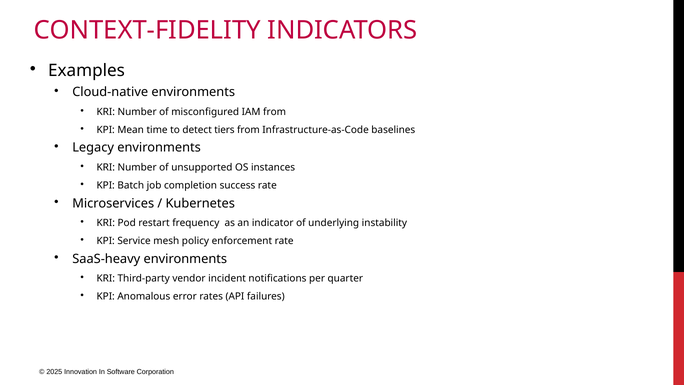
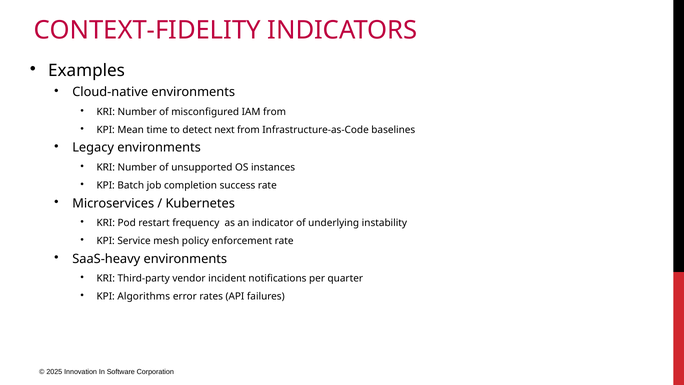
tiers: tiers -> next (224, 130)
Anomalous: Anomalous -> Algorithms (144, 296)
